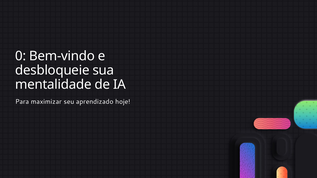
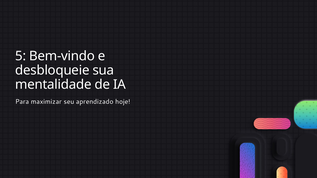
0: 0 -> 5 (21, 56)
